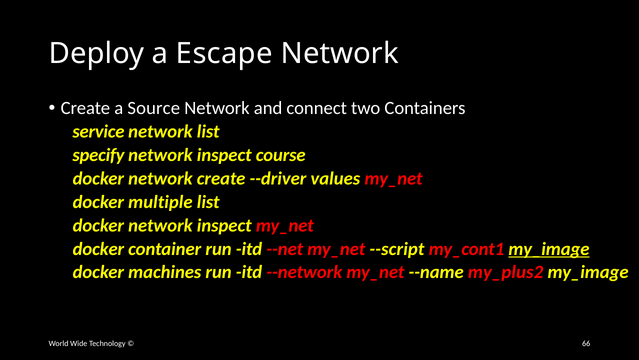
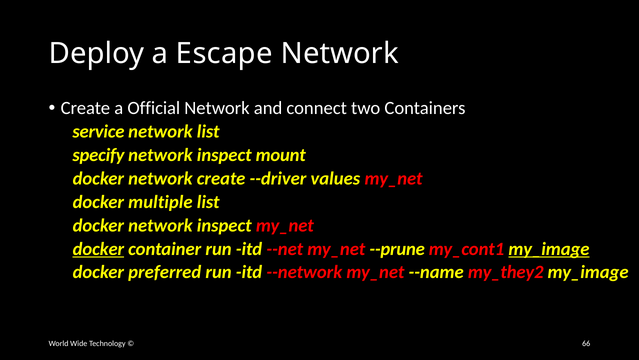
Source: Source -> Official (154, 108)
course: course -> mount (281, 155)
docker underline: none -> present (98, 248)
--script: --script -> --prune (397, 248)
machines: machines -> preferred (165, 272)
my_plus2: my_plus2 -> my_they2 (506, 272)
